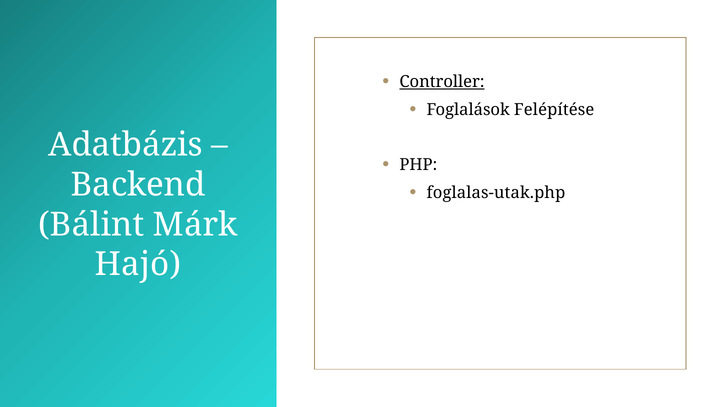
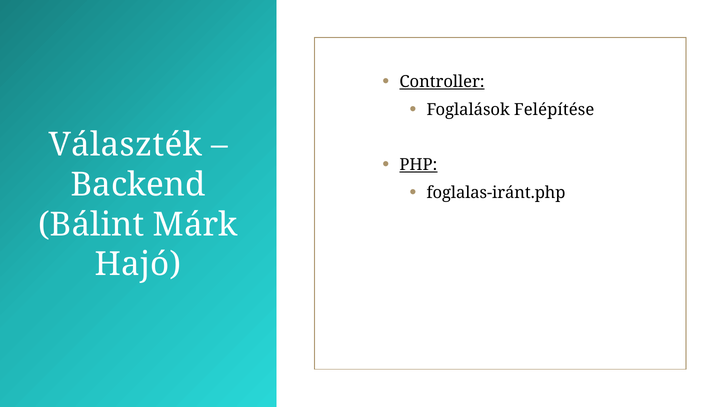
Adatbázis: Adatbázis -> Választék (125, 145)
PHP underline: none -> present (418, 165)
foglalas-utak.php: foglalas-utak.php -> foglalas-iránt.php (496, 193)
